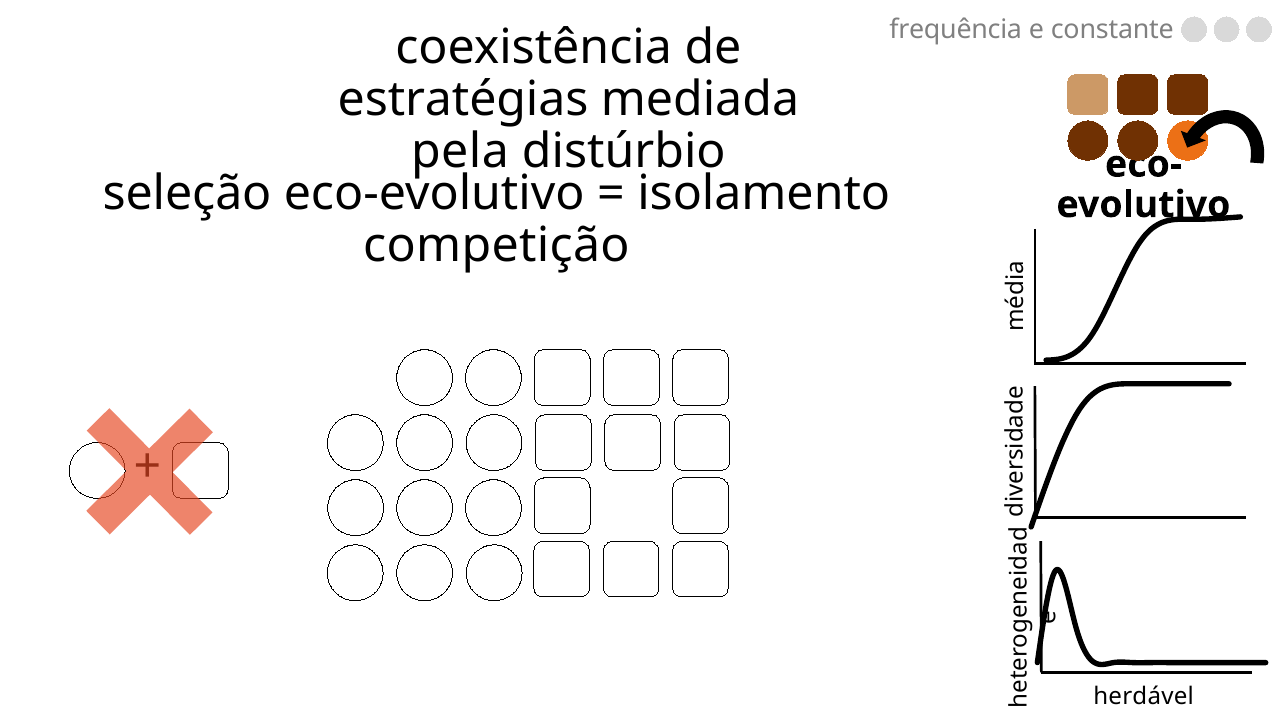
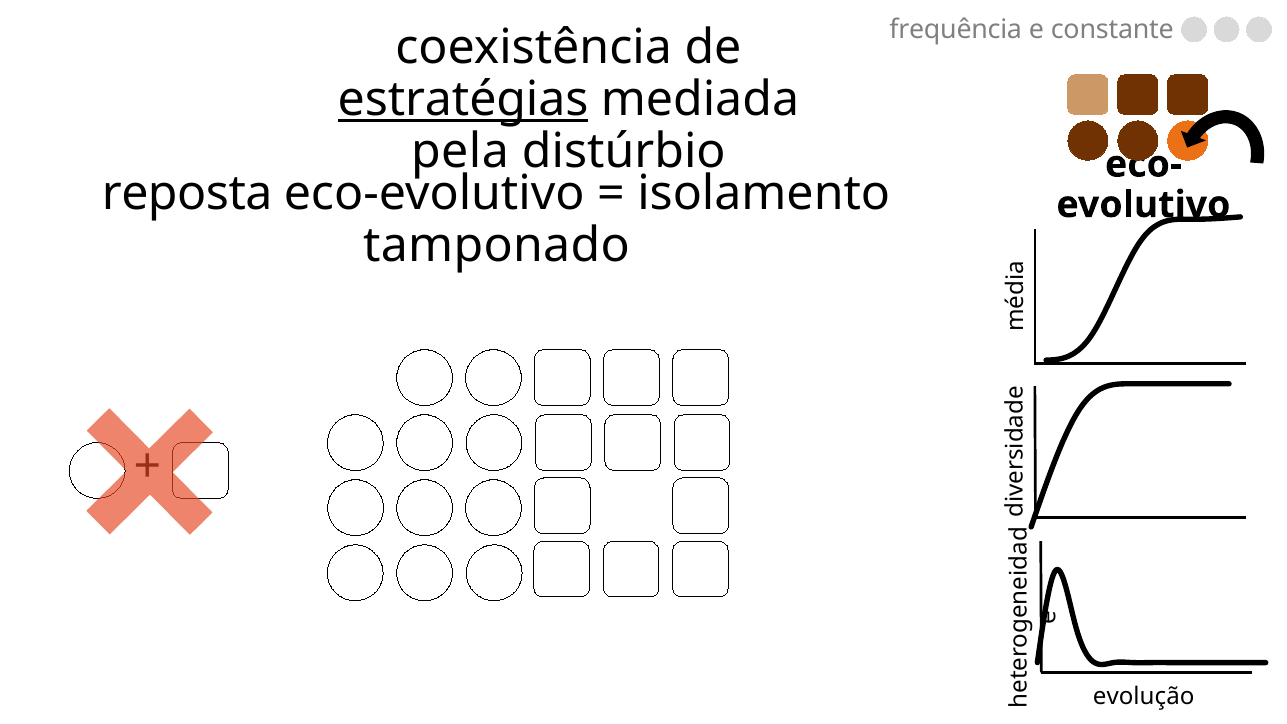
estratégias underline: none -> present (463, 100)
seleção: seleção -> reposta (187, 194)
competição: competição -> tamponado (496, 246)
herdável: herdável -> evolução (1144, 697)
